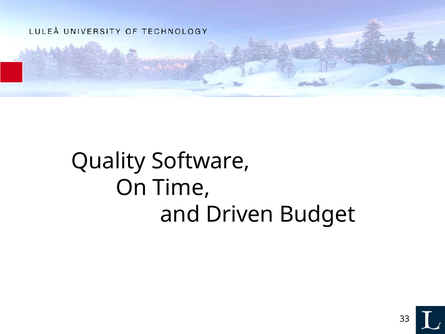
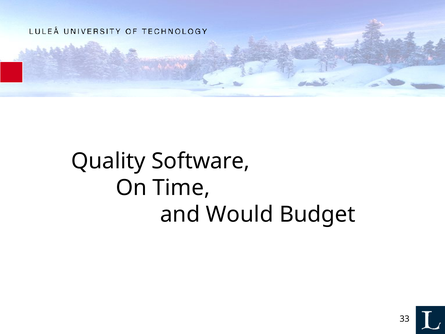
Driven: Driven -> Would (240, 214)
